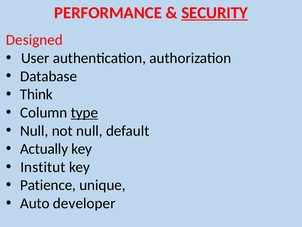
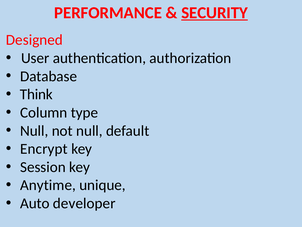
type underline: present -> none (84, 112)
Actually: Actually -> Encrypt (44, 149)
Institut: Institut -> Session (43, 167)
Patience: Patience -> Anytime (48, 185)
